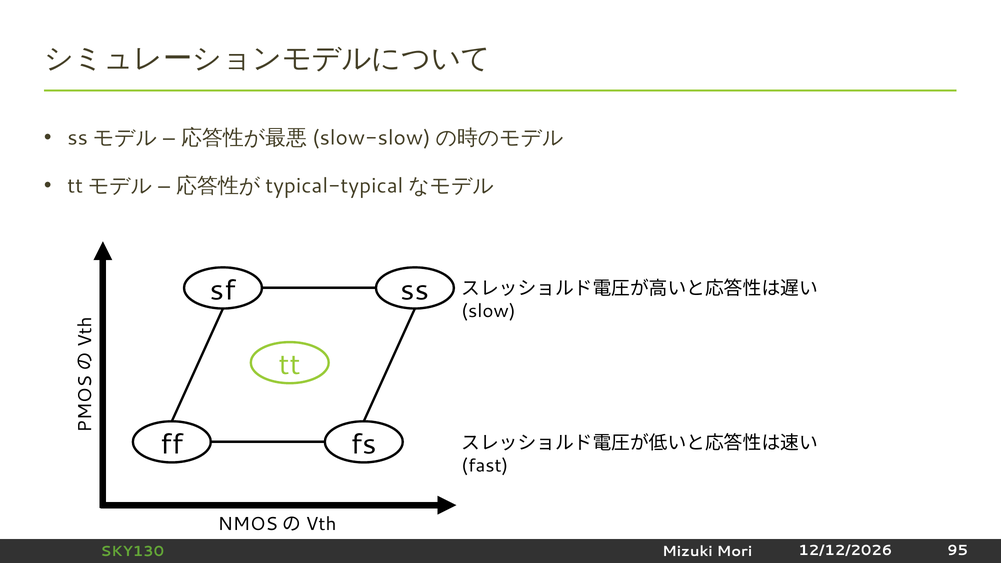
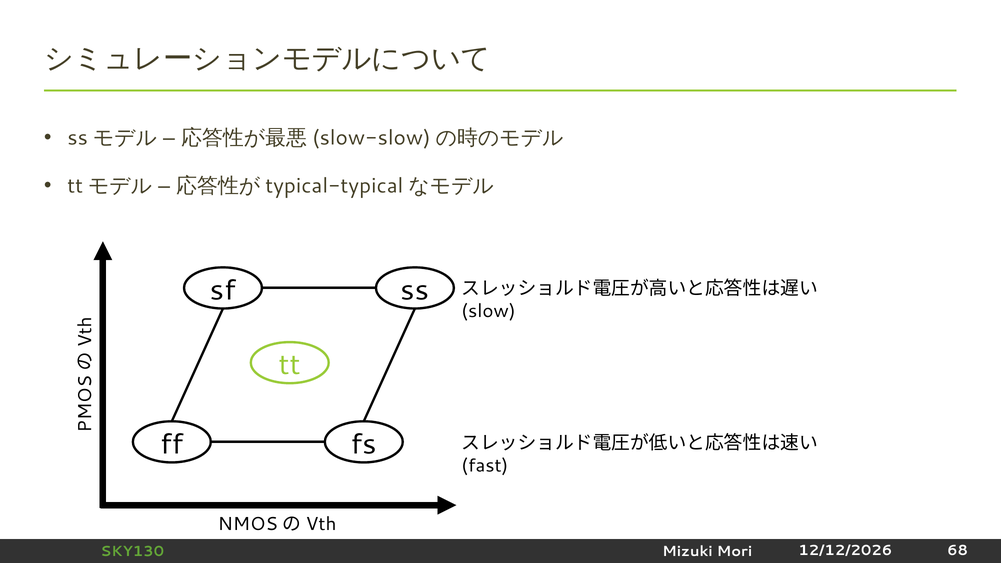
95: 95 -> 68 (958, 550)
